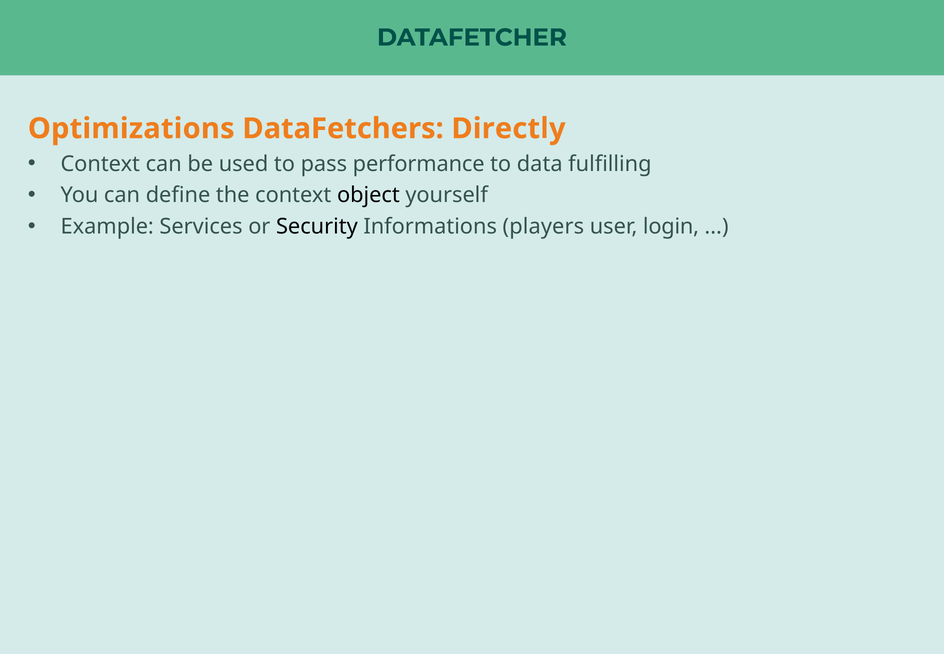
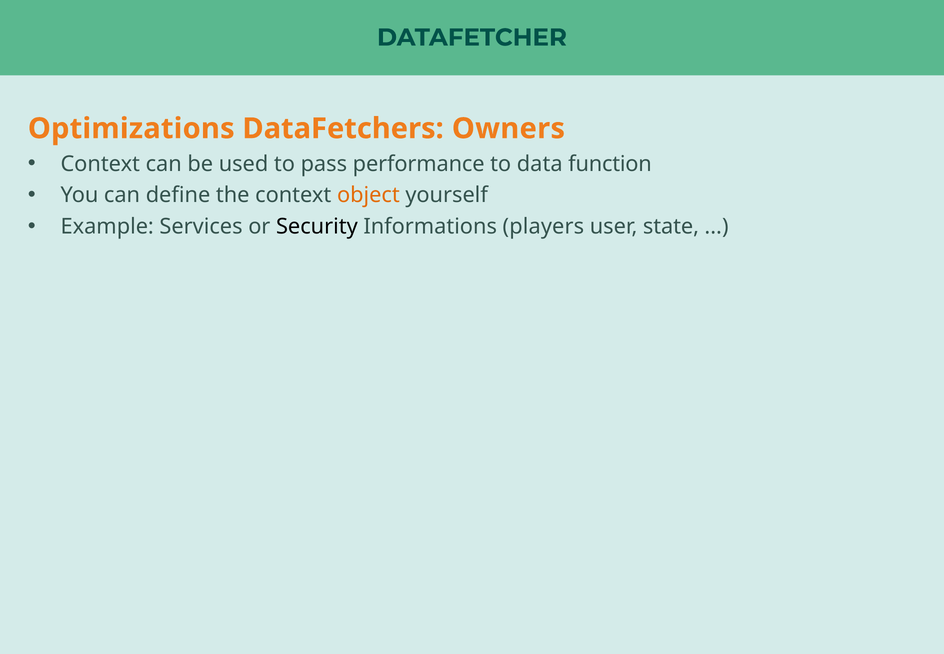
Directly: Directly -> Owners (508, 128)
fulfilling: fulfilling -> function (610, 164)
object colour: black -> orange (368, 195)
login: login -> state (671, 226)
